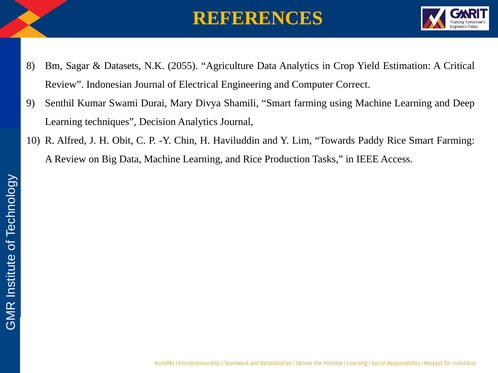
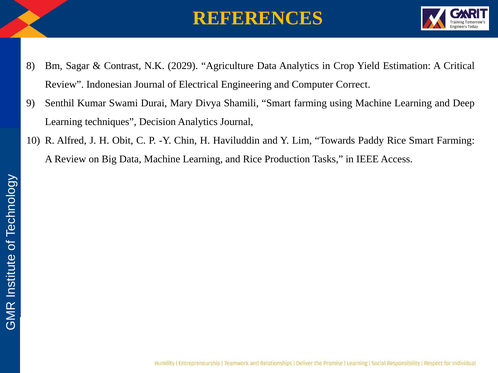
Datasets: Datasets -> Contrast (123, 66)
2055: 2055 -> 2029 (183, 66)
